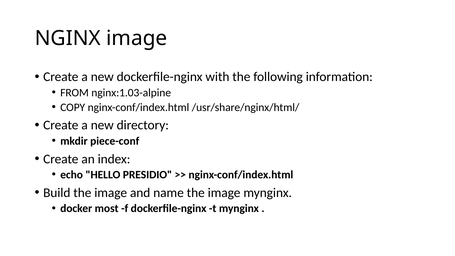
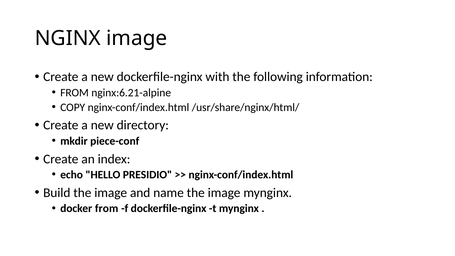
nginx:1.03-alpine: nginx:1.03-alpine -> nginx:6.21-alpine (131, 93)
docker most: most -> from (107, 208)
